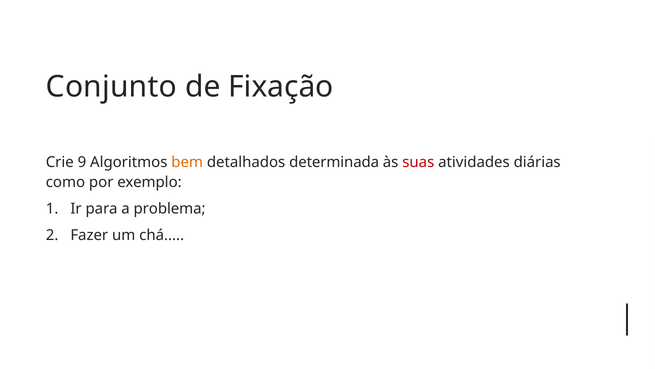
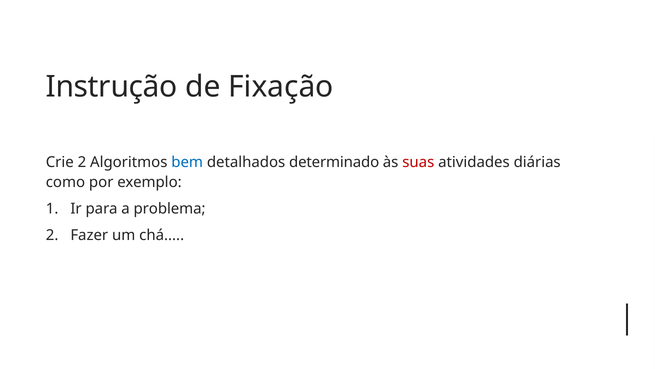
Conjunto: Conjunto -> Instrução (112, 87)
Crie 9: 9 -> 2 (82, 162)
bem colour: orange -> blue (187, 162)
determinada: determinada -> determinado (334, 162)
